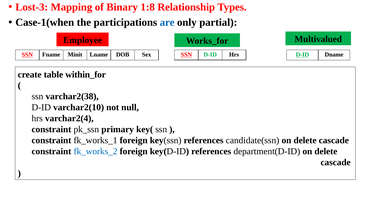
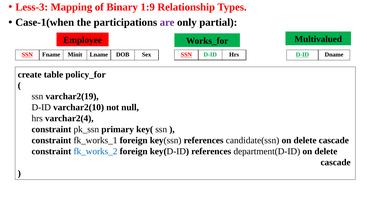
Lost-3: Lost-3 -> Less-3 (32, 7)
1:8: 1:8 -> 1:9 (148, 7)
are colour: blue -> purple (167, 22)
within_for: within_for -> policy_for (86, 75)
varchar2(38: varchar2(38 -> varchar2(19 (72, 97)
